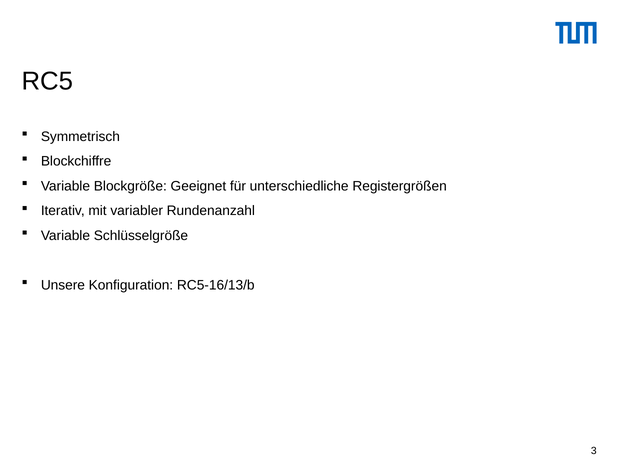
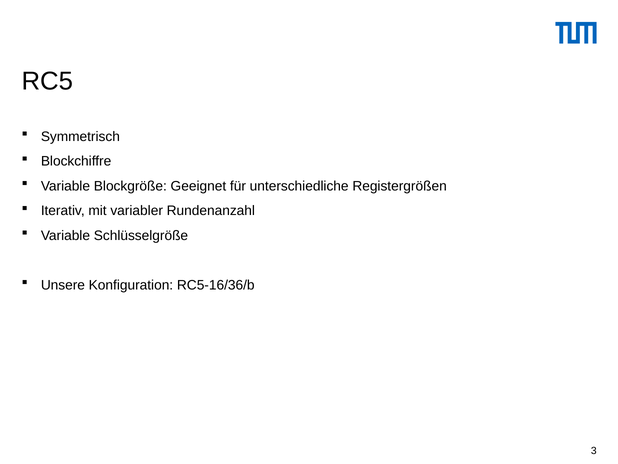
RC5-16/13/b: RC5-16/13/b -> RC5-16/36/b (216, 285)
